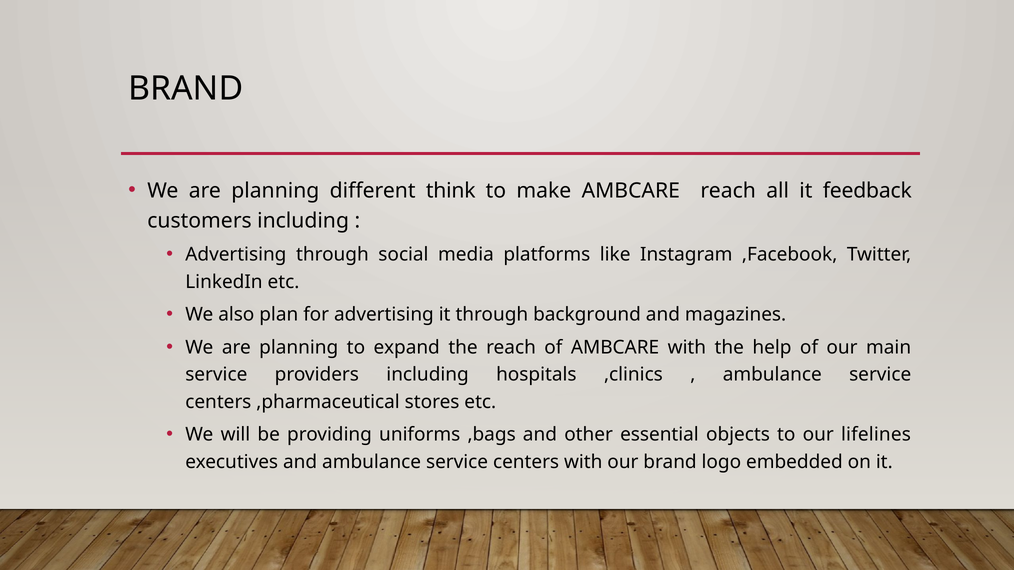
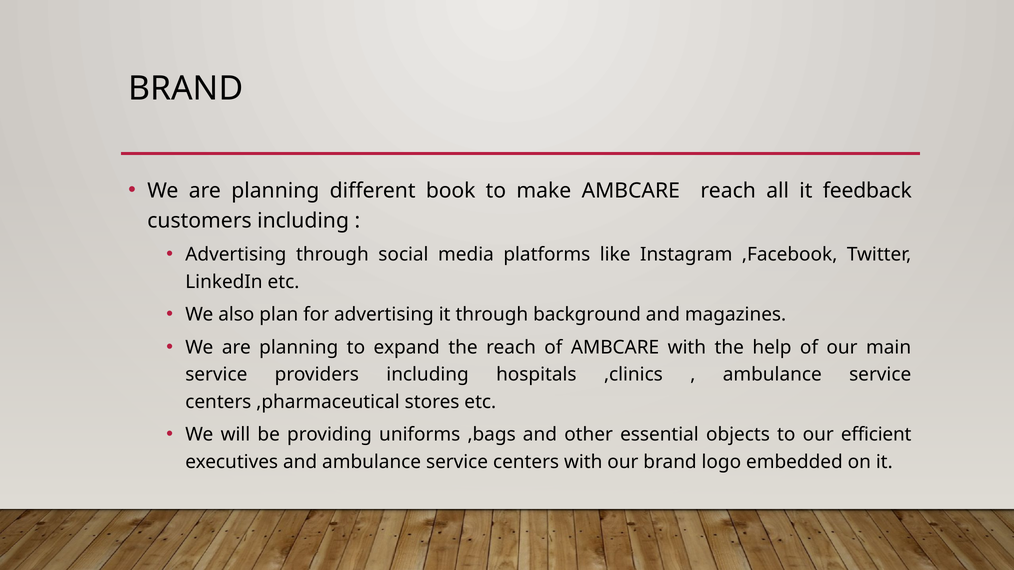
think: think -> book (451, 191)
lifelines: lifelines -> efficient (876, 435)
